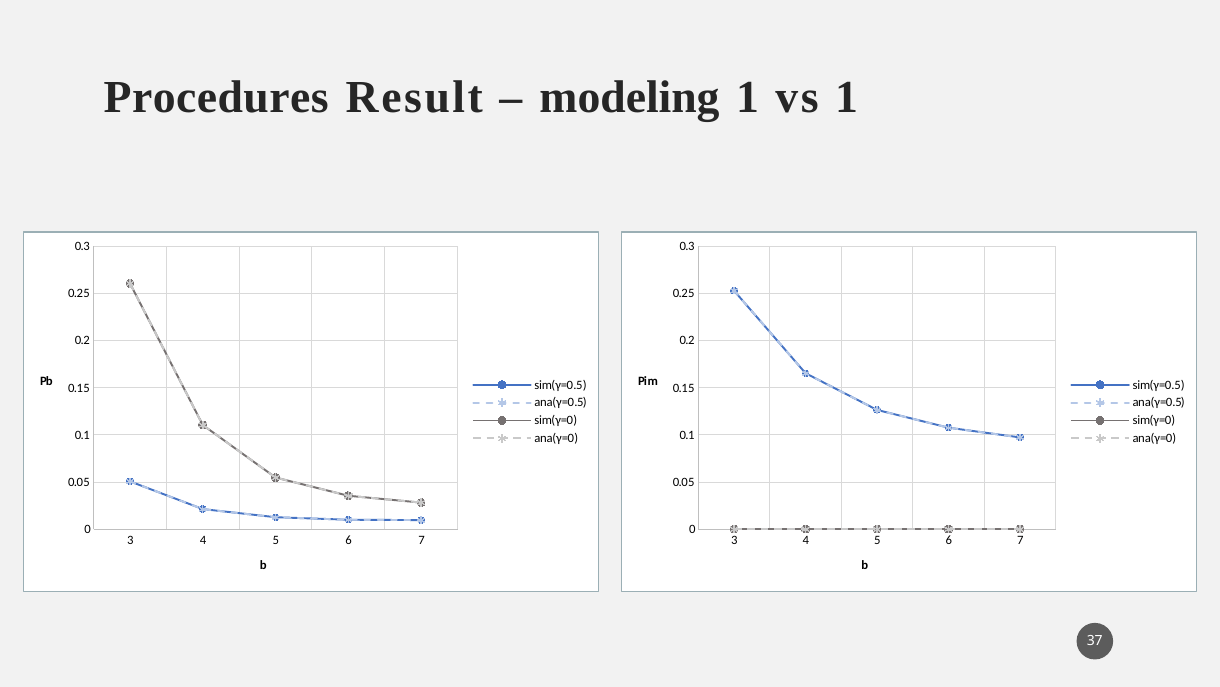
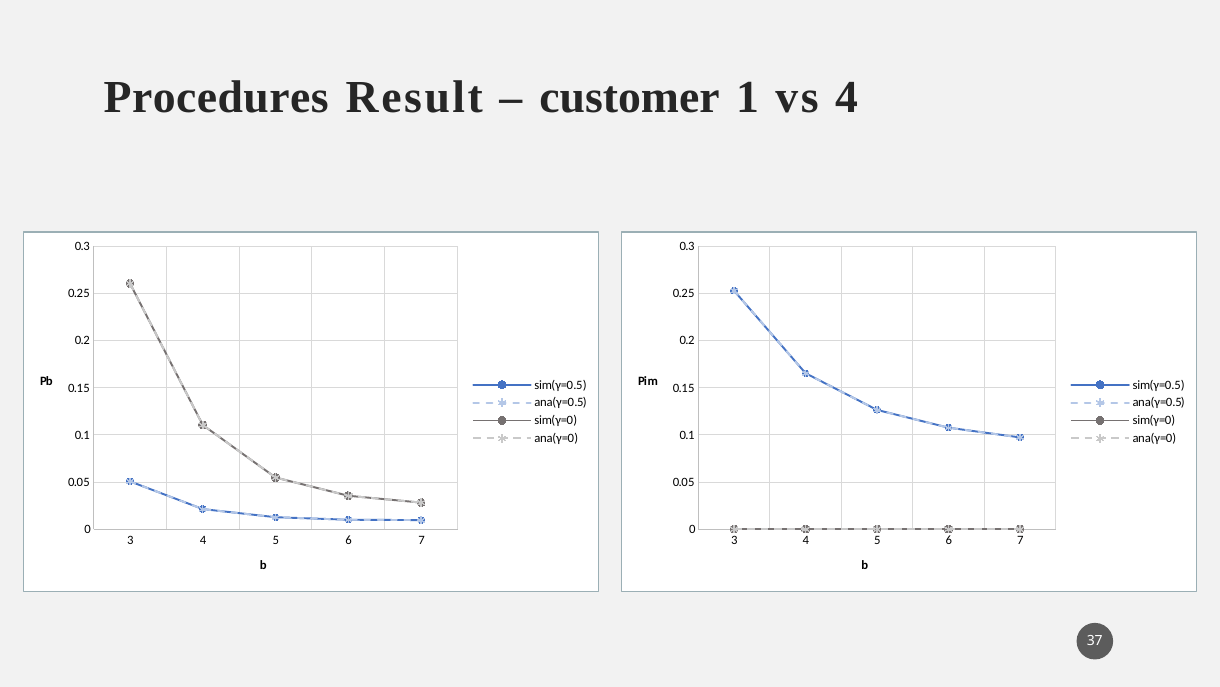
modeling: modeling -> customer (630, 97)
vs 1: 1 -> 4 (847, 97)
